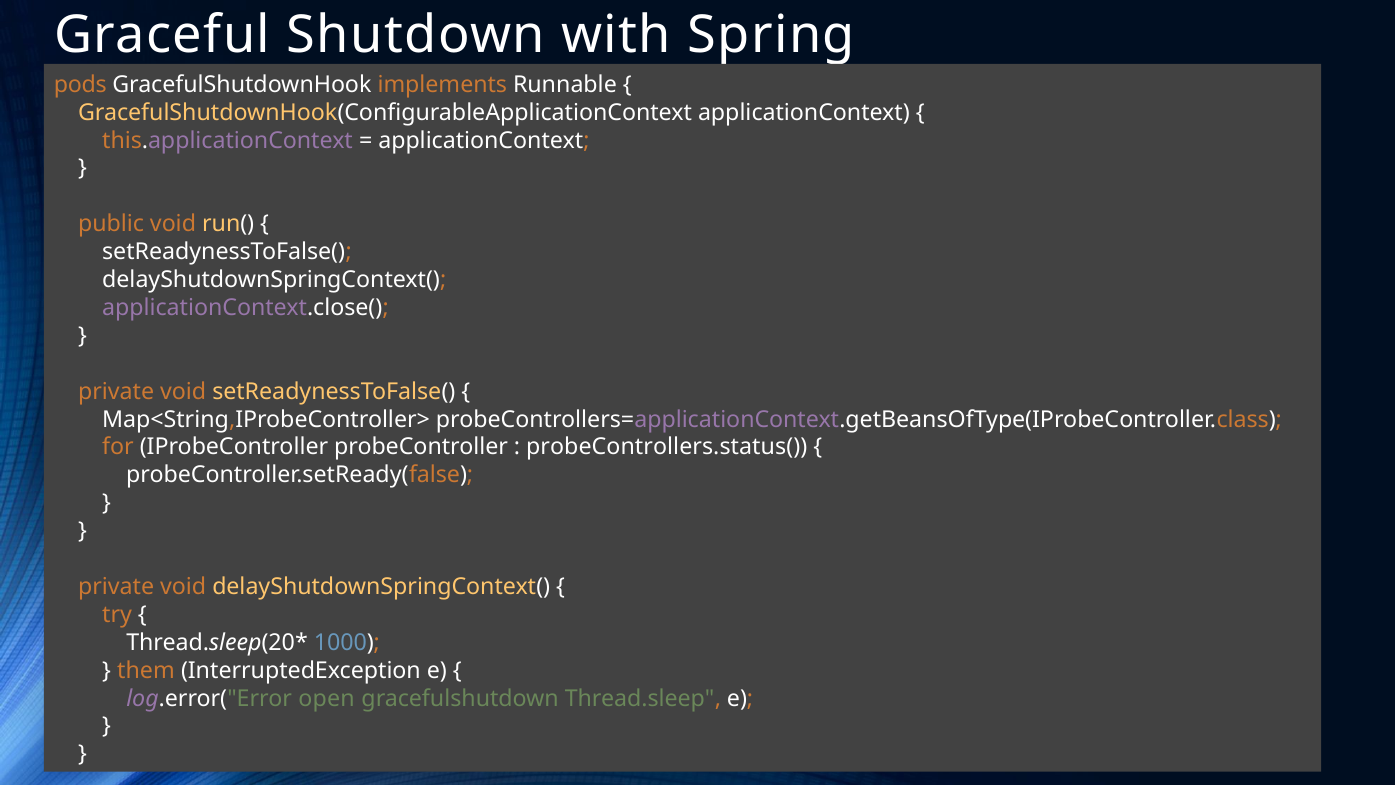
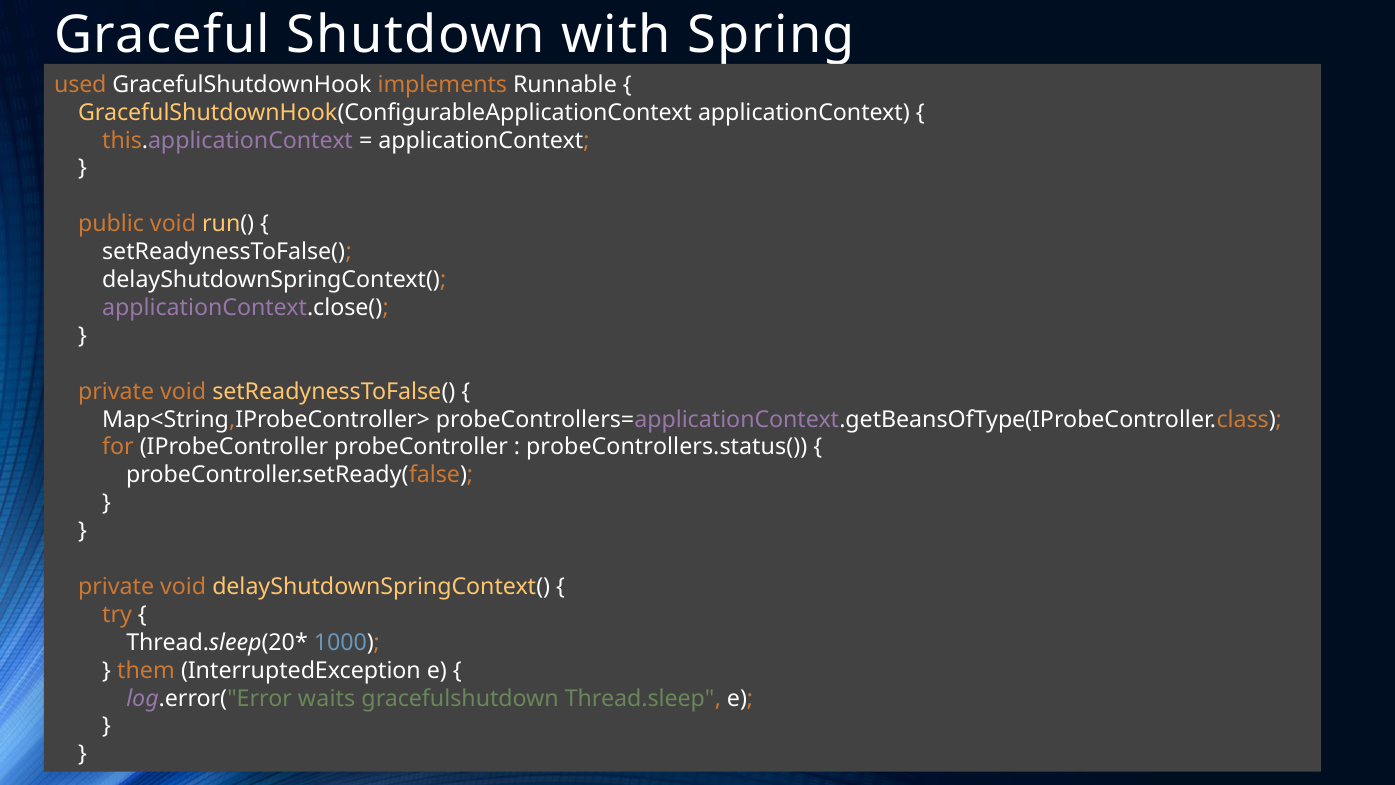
pods: pods -> used (80, 85)
open: open -> waits (327, 698)
